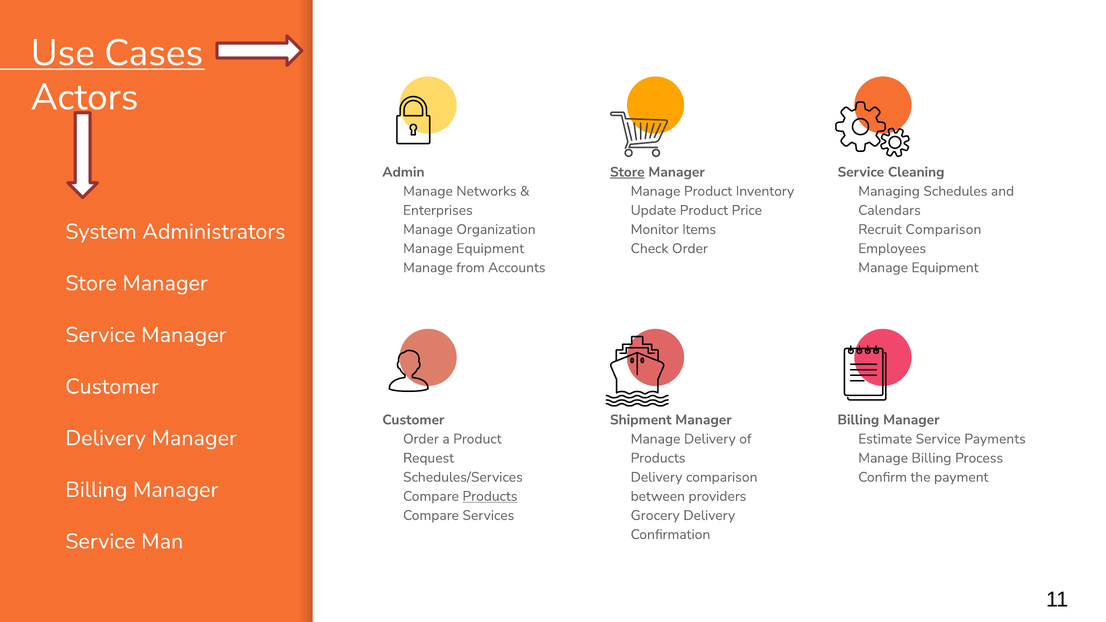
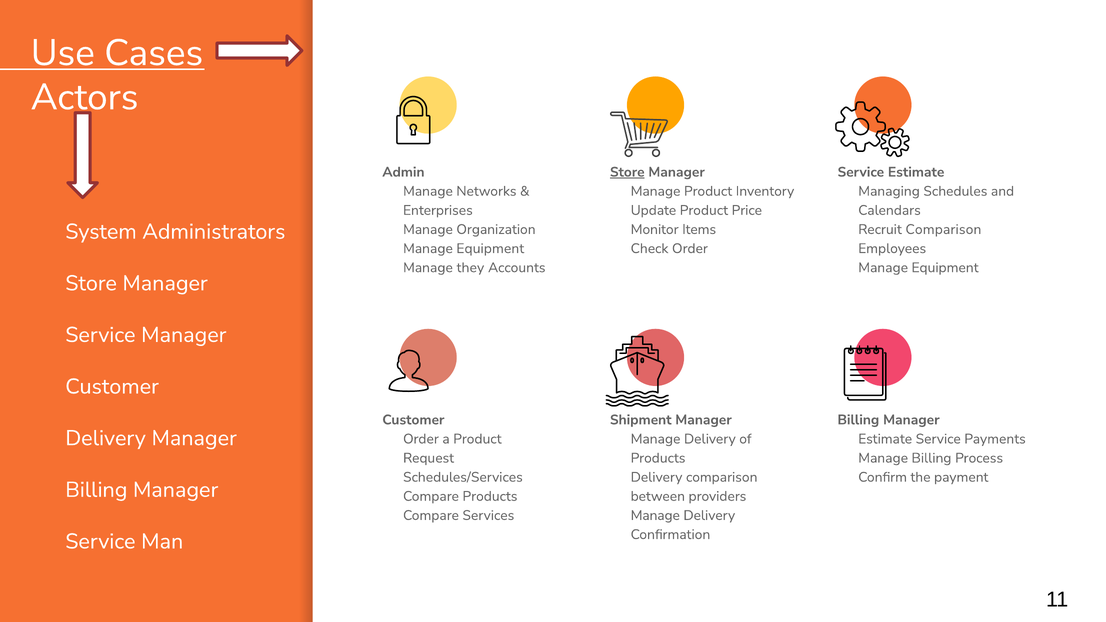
Service Cleaning: Cleaning -> Estimate (916, 172)
from: from -> they (470, 268)
Products underline: present -> none (490, 496)
Grocery: Grocery -> Manage (655, 515)
